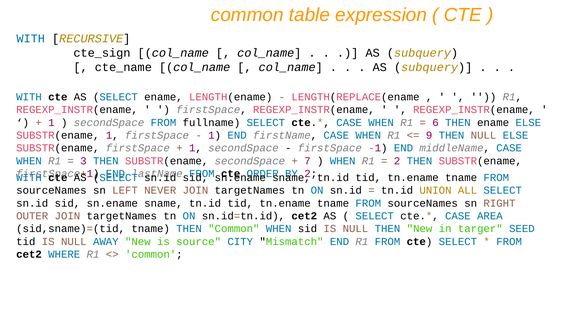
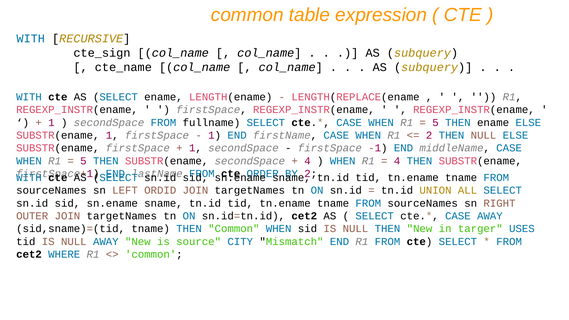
6: 6 -> 5 (435, 123)
9: 9 -> 2 (429, 135)
3: 3 -> 5 (83, 161)
7: 7 -> 4 (307, 161)
2: 2 -> 4 (397, 161)
NEVER: NEVER -> ORDID (160, 190)
CASE AREA: AREA -> AWAY (490, 216)
SEED: SEED -> USES (522, 229)
